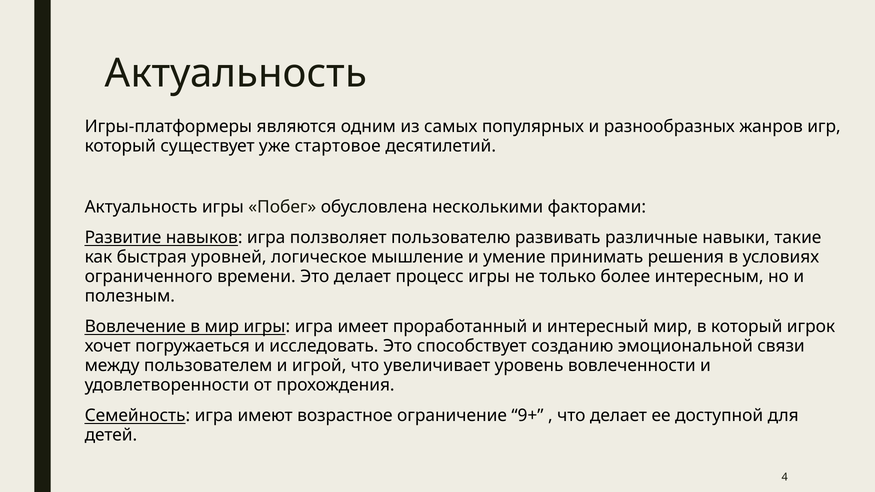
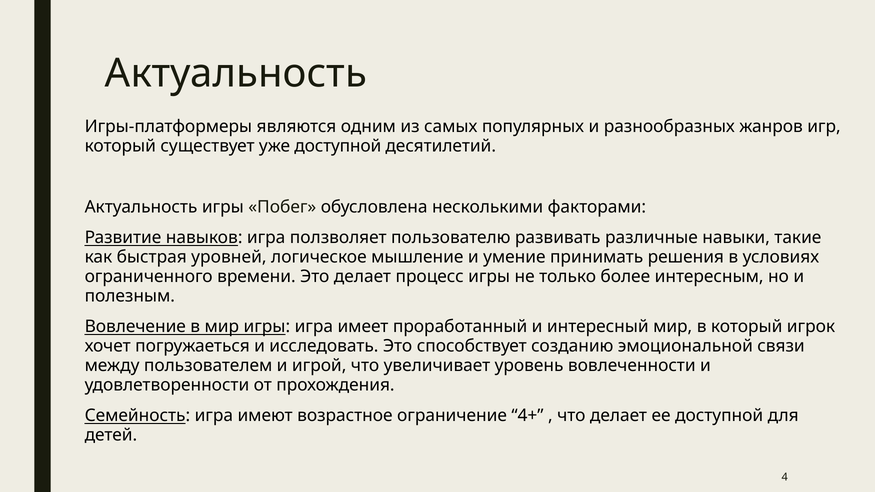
уже стартовое: стартовое -> доступной (338, 146)
9+: 9+ -> 4+ (527, 416)
